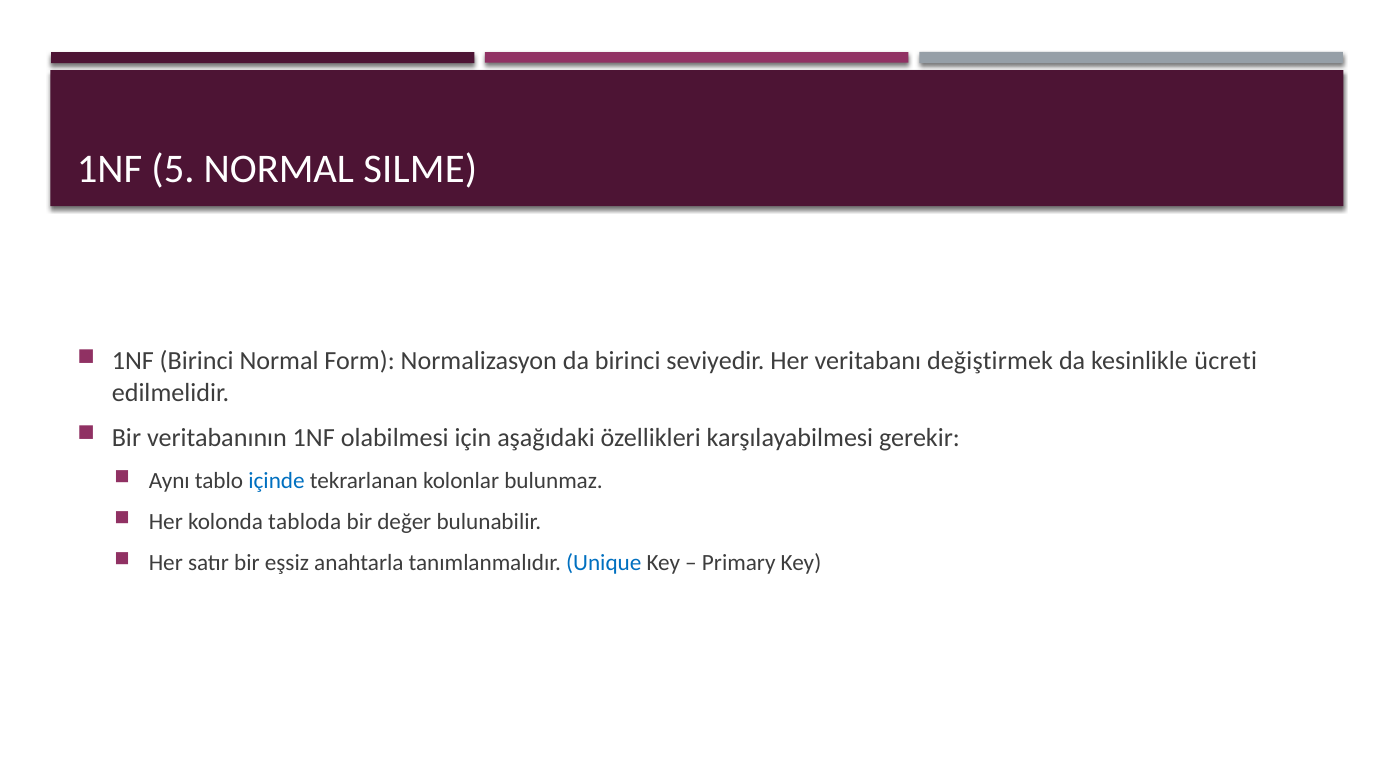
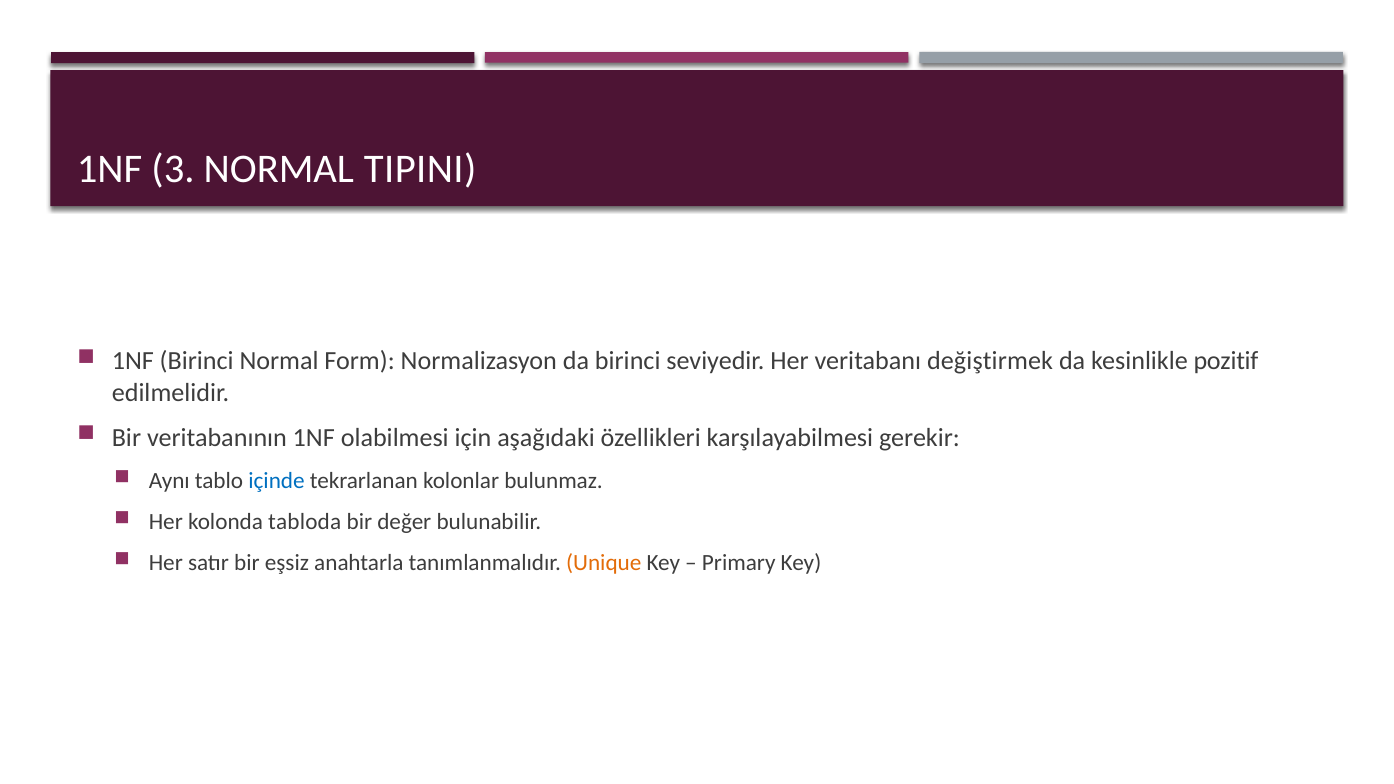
5: 5 -> 3 (173, 169)
SILME: SILME -> TIPINI (420, 169)
ücreti: ücreti -> pozitif (1226, 361)
Unique colour: blue -> orange (604, 563)
